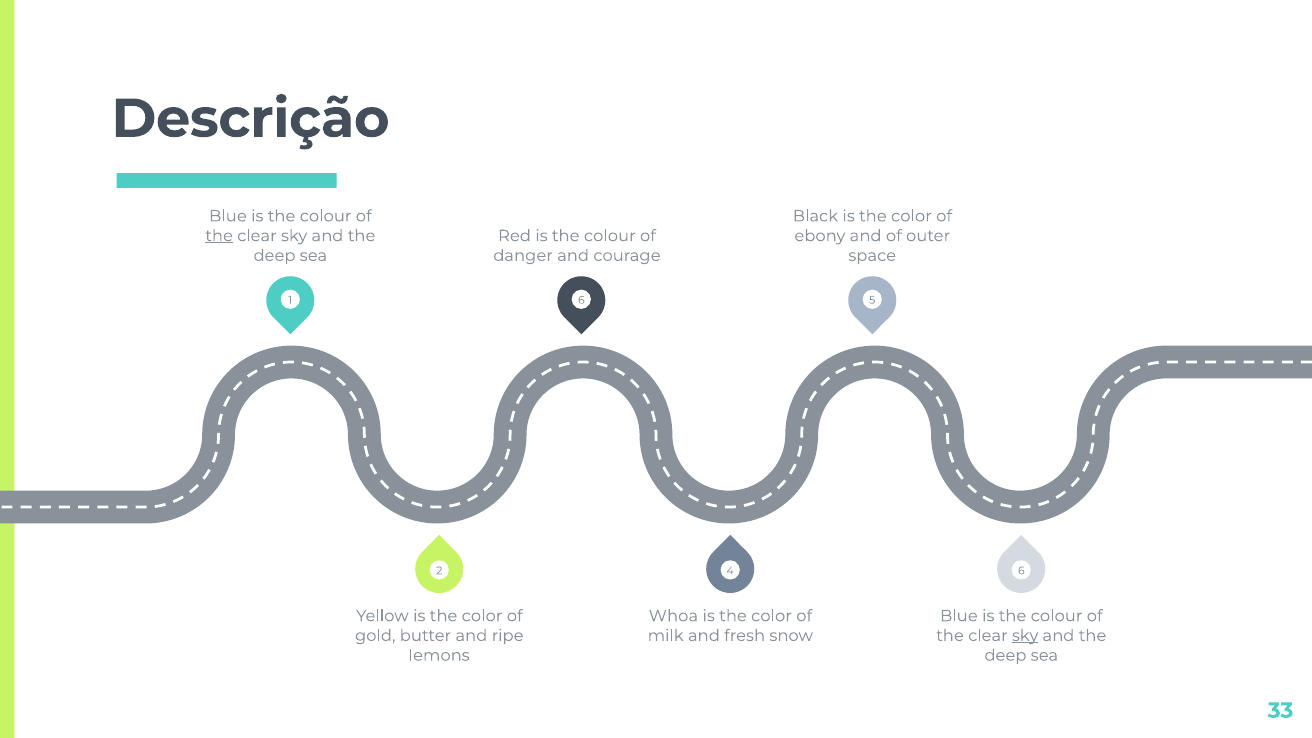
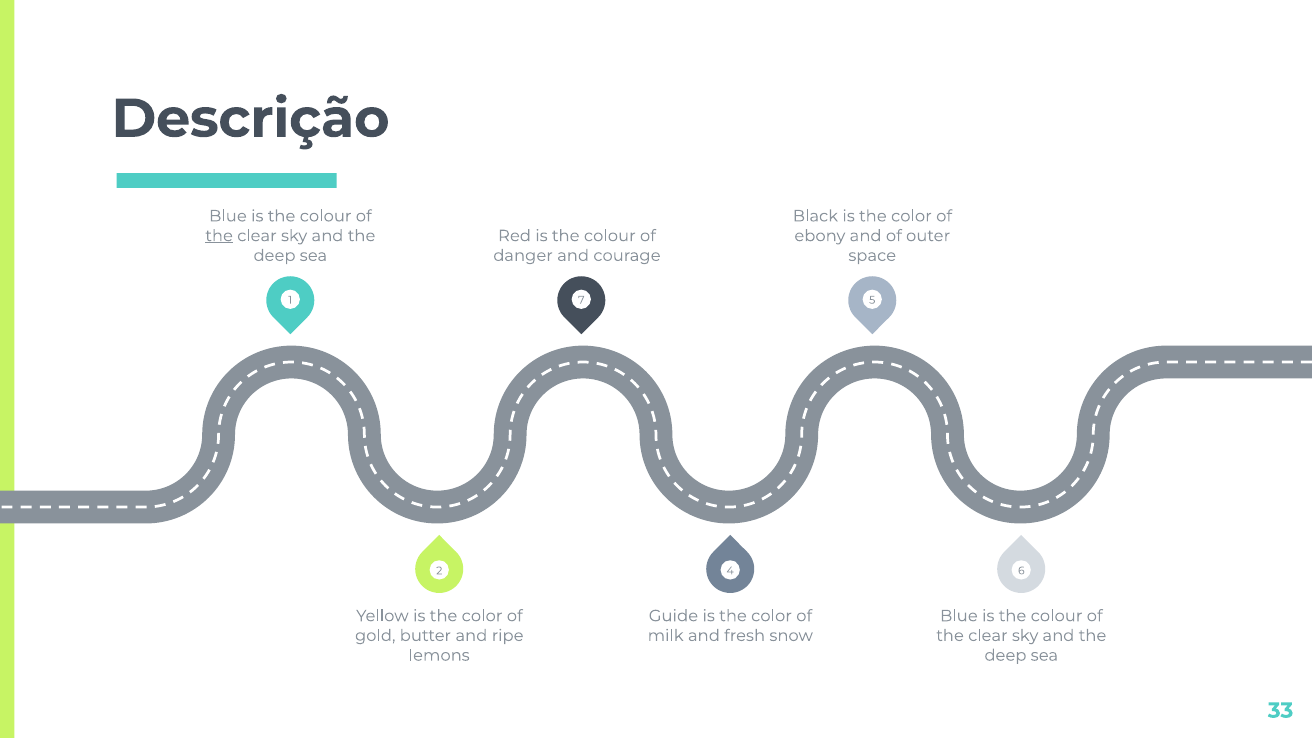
1 6: 6 -> 7 (581, 300)
Whoa: Whoa -> Guide (673, 616)
sky underline: present -> none (1025, 636)
